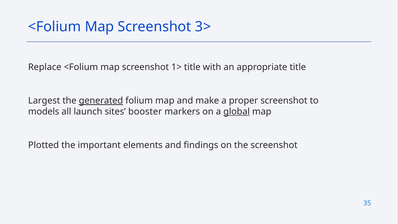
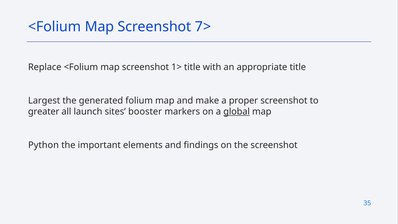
3>: 3> -> 7> (203, 27)
generated underline: present -> none (101, 101)
models: models -> greater (44, 112)
Plotted: Plotted -> Python (44, 145)
